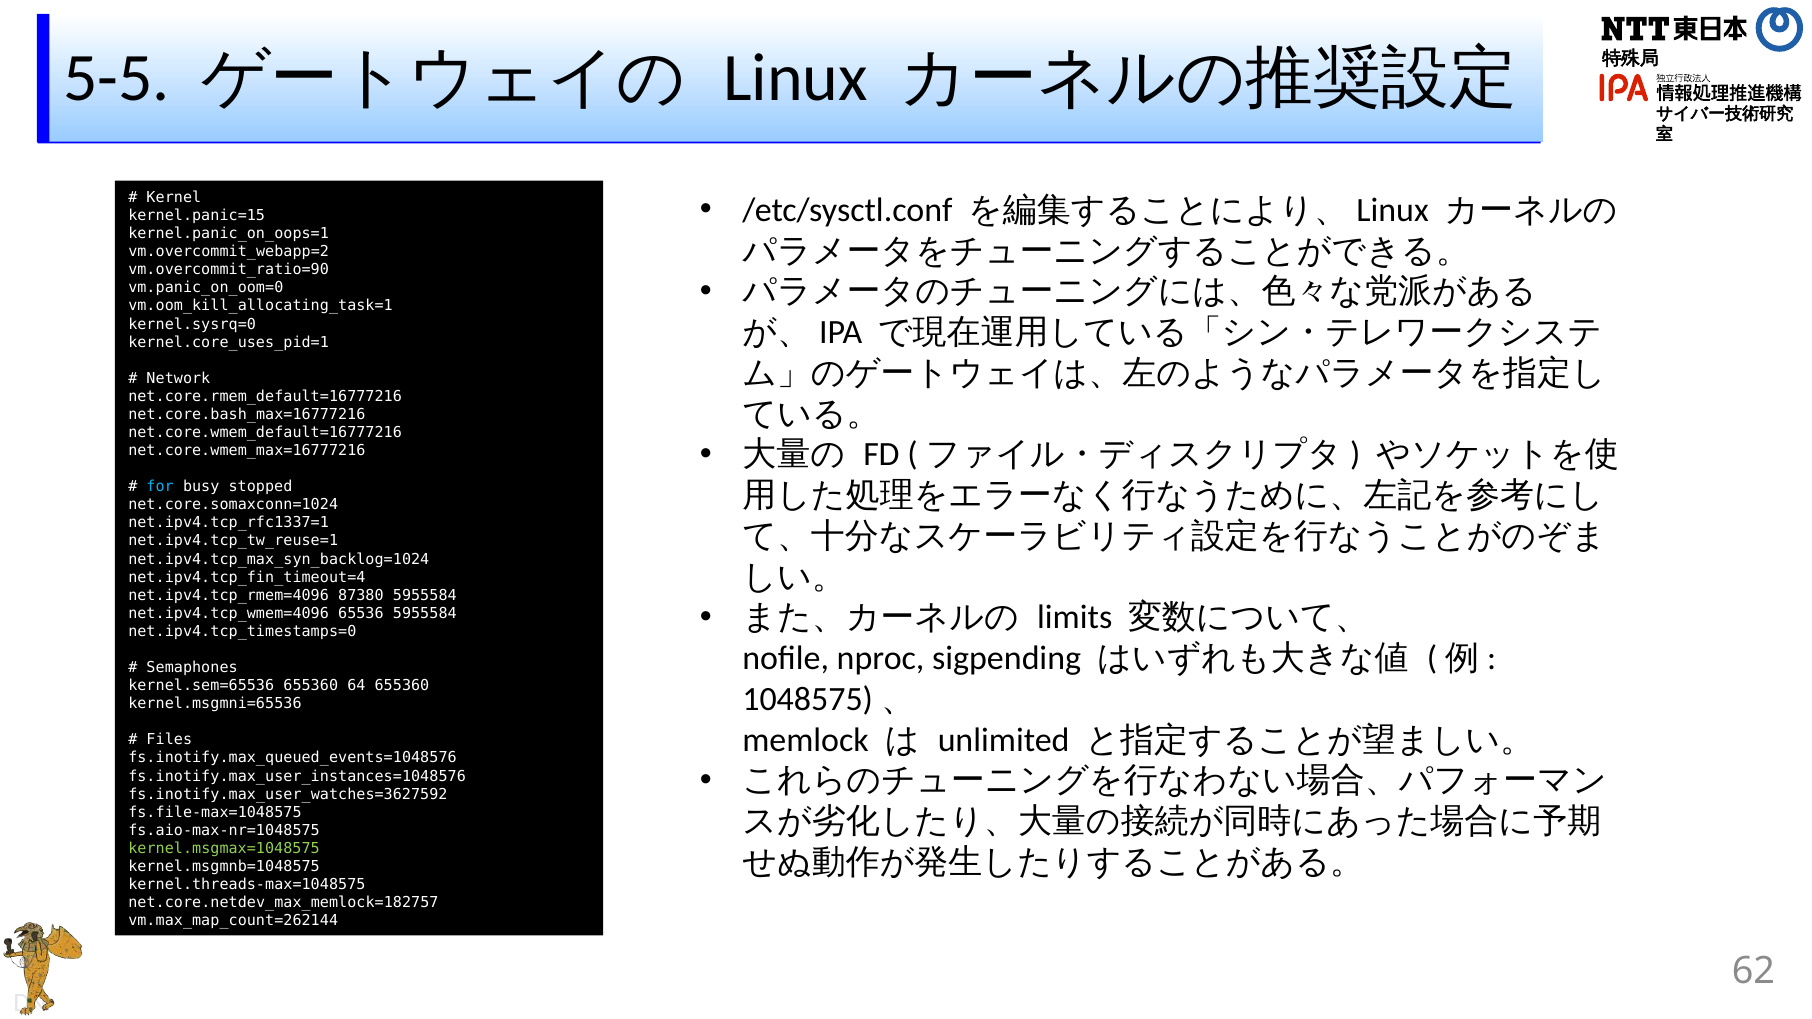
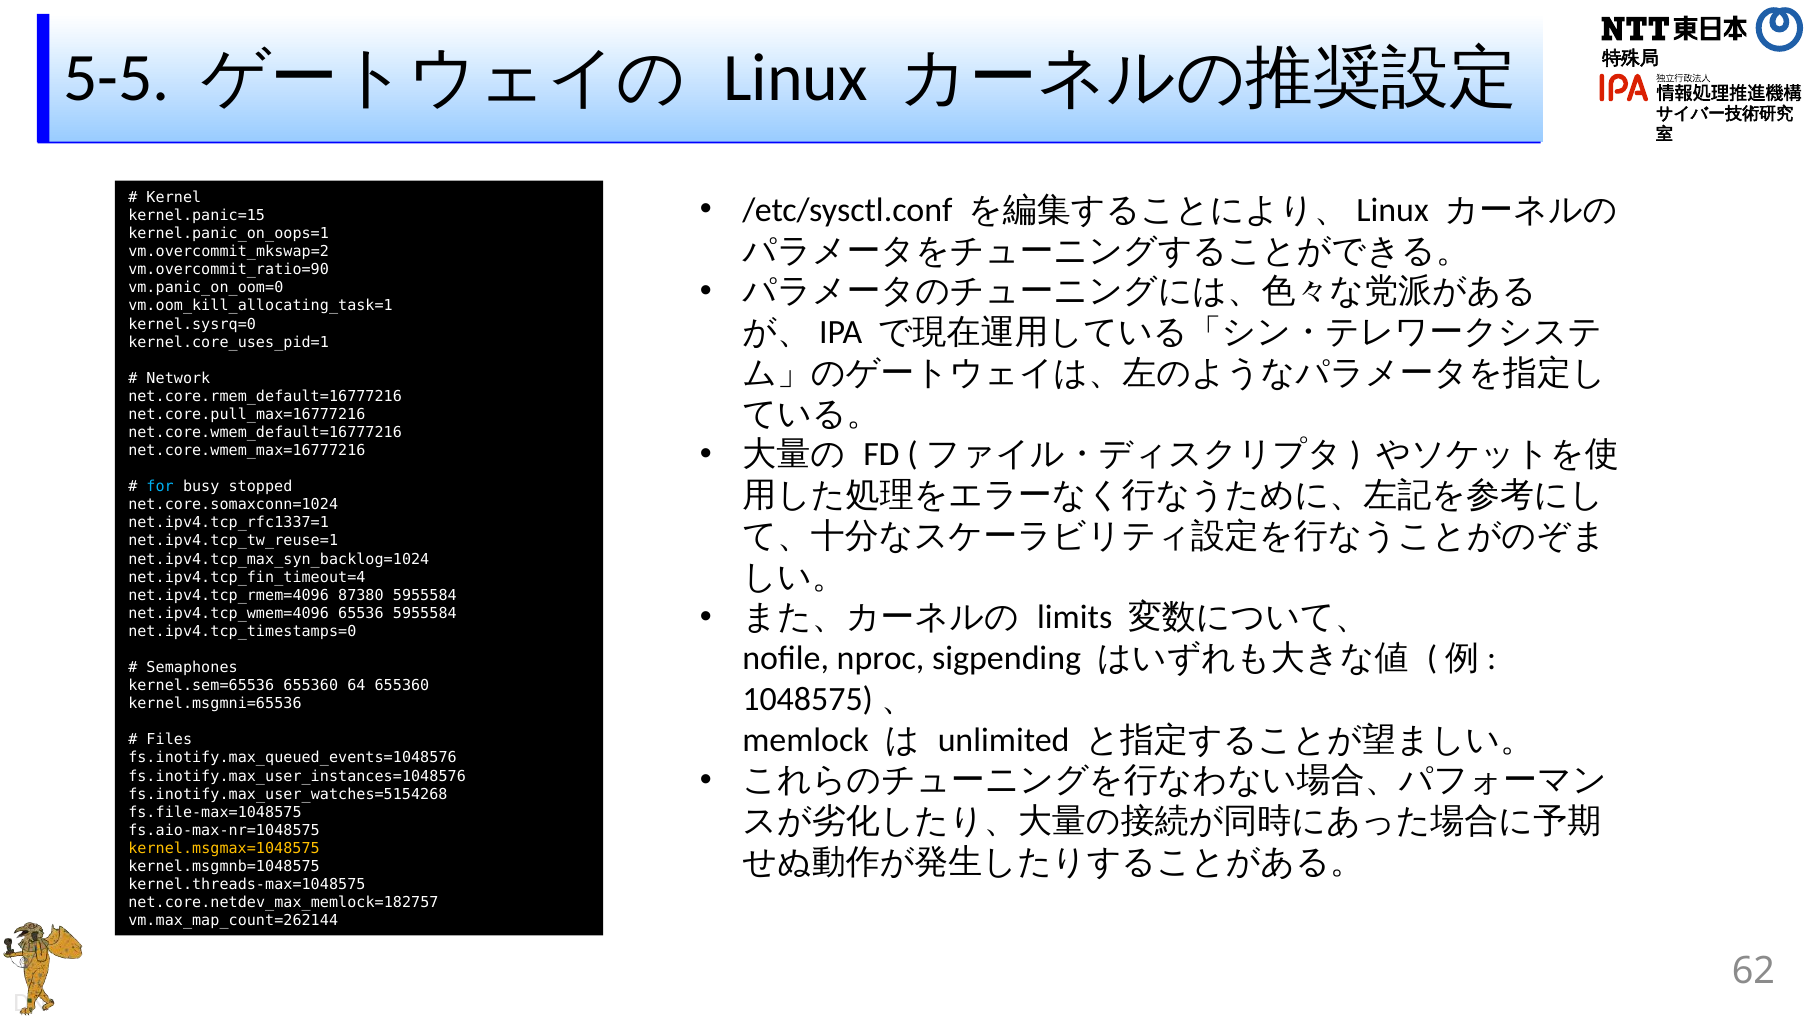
vm.overcommit_webapp=2: vm.overcommit_webapp=2 -> vm.overcommit_mkswap=2 (229, 252)
net.core.bash_max=16777216: net.core.bash_max=16777216 -> net.core.pull_max=16777216 (247, 415)
fs.inotify.max_user_watches=3627592: fs.inotify.max_user_watches=3627592 -> fs.inotify.max_user_watches=5154268 (288, 794)
kernel.msgmax=1048575 colour: light green -> yellow (224, 849)
